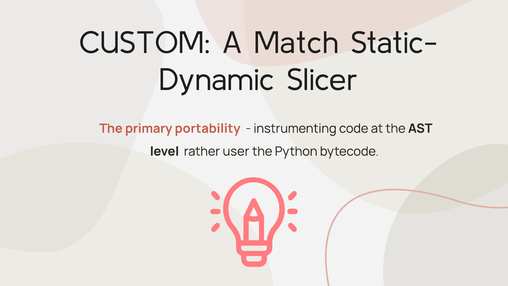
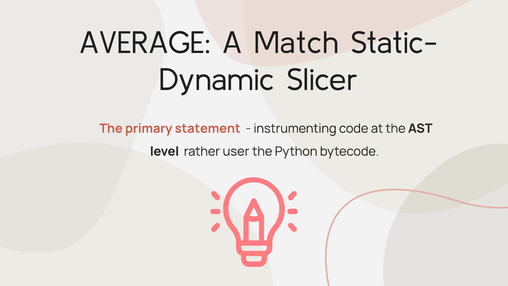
CUSTOM: CUSTOM -> AVERAGE (145, 43)
portability: portability -> statement (208, 128)
